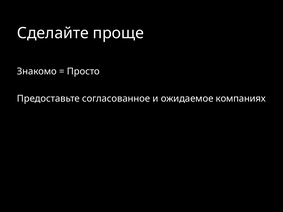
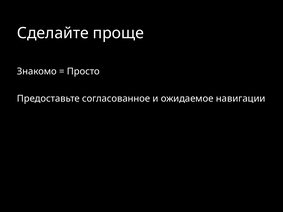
компаниях: компаниях -> навигации (241, 99)
